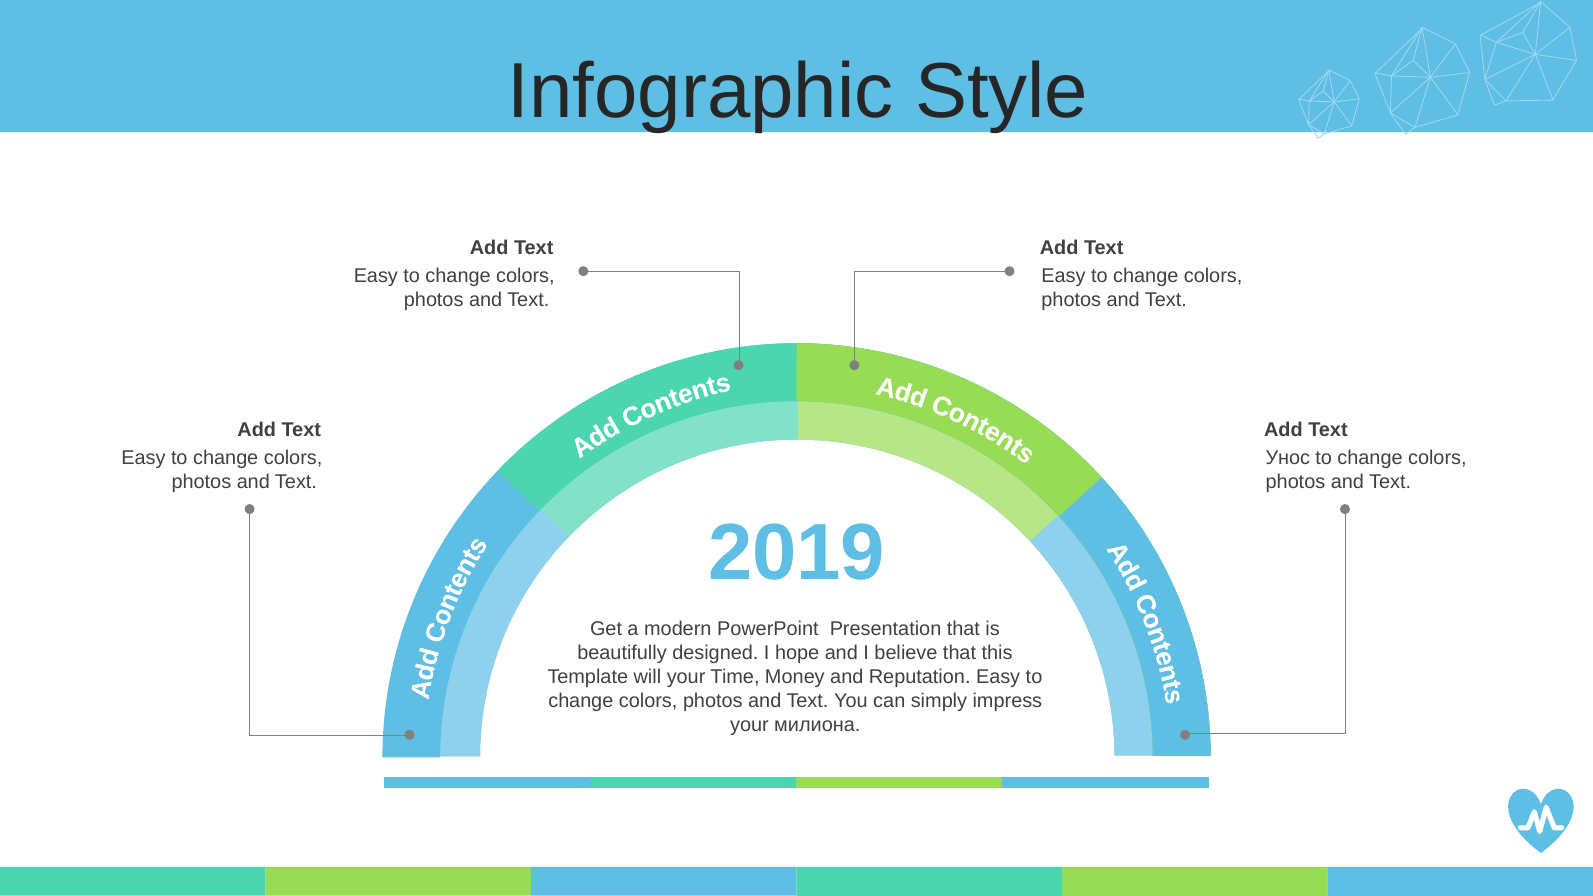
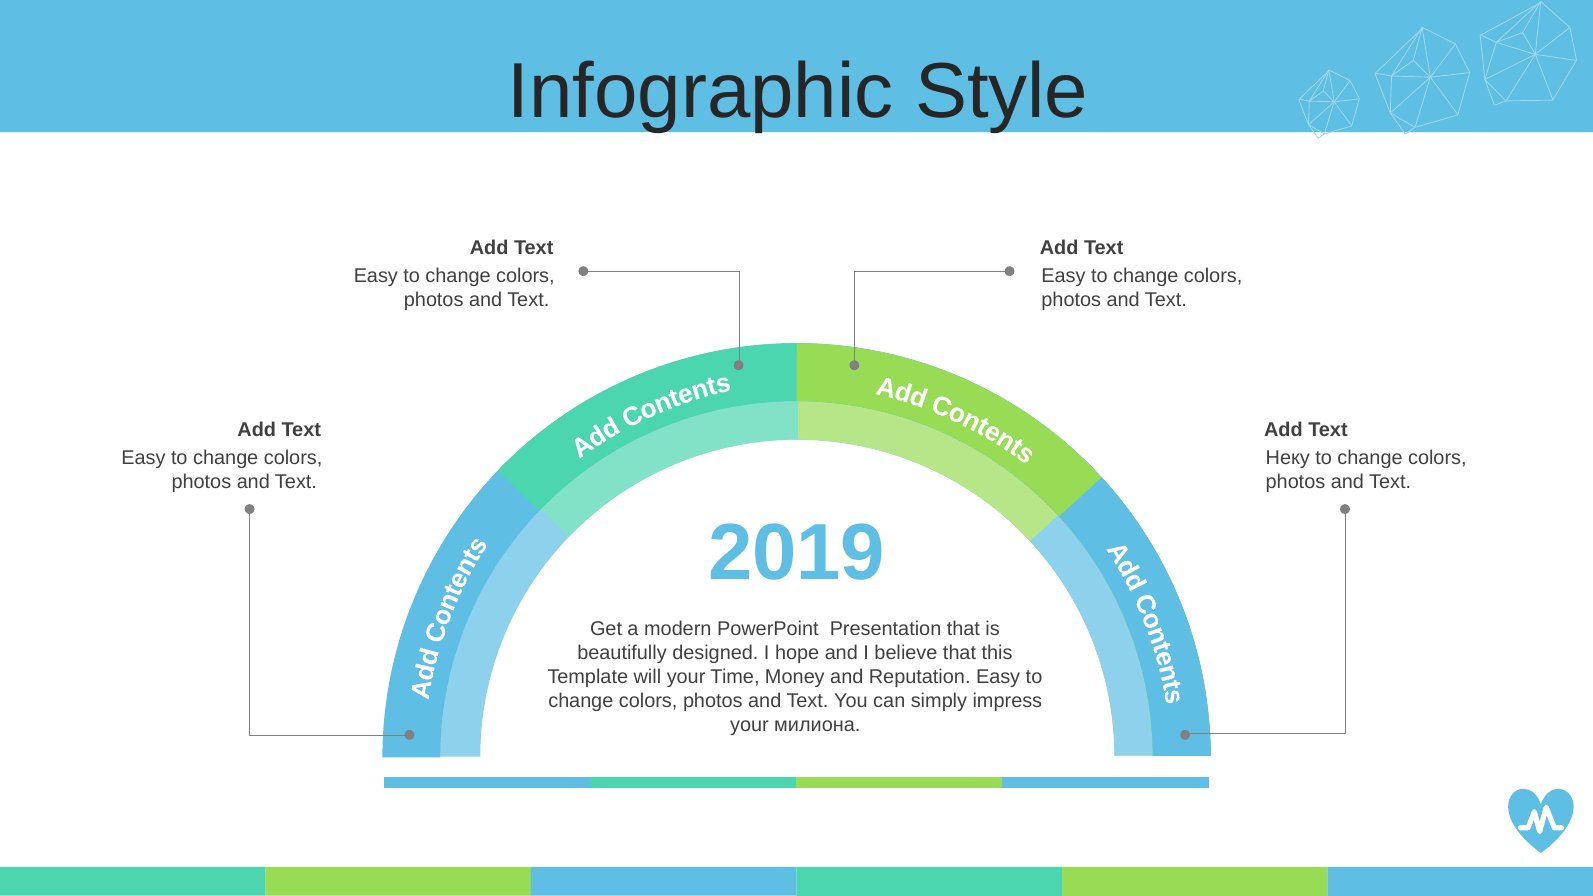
Унос: Унос -> Неку (1288, 458)
